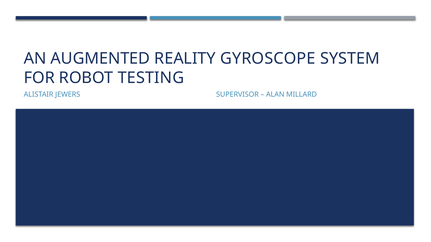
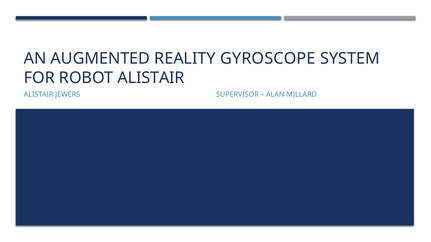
ROBOT TESTING: TESTING -> ALISTAIR (151, 78)
